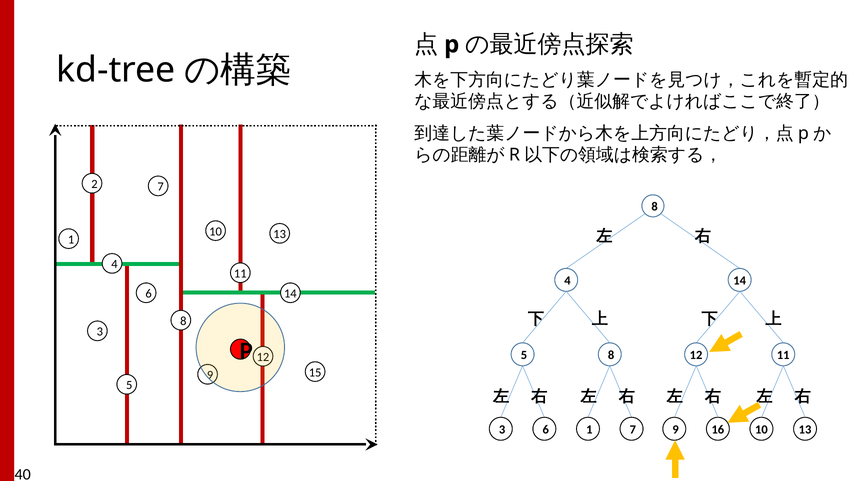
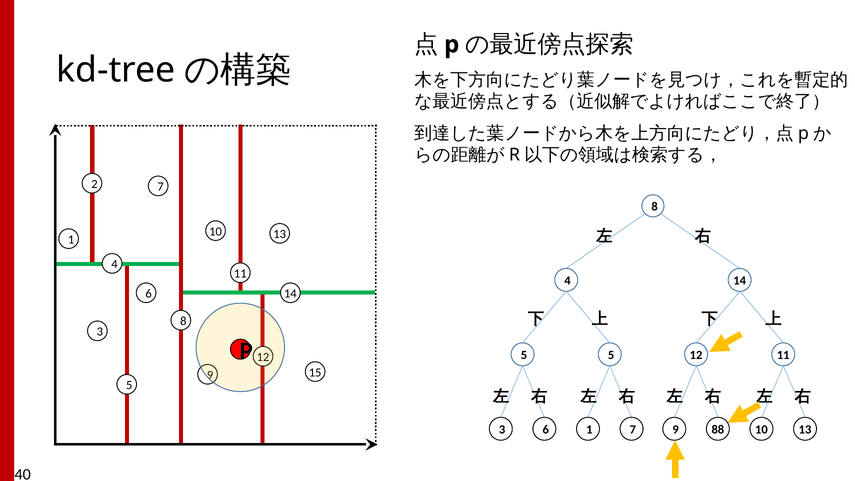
5 8: 8 -> 5 (611, 355)
16: 16 -> 88 (718, 430)
